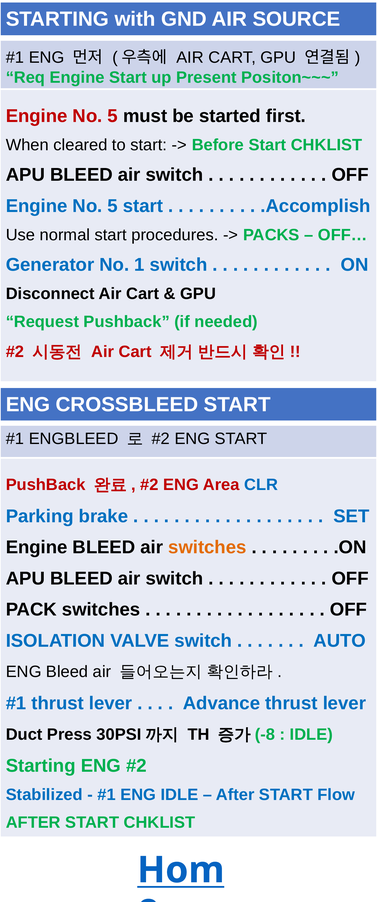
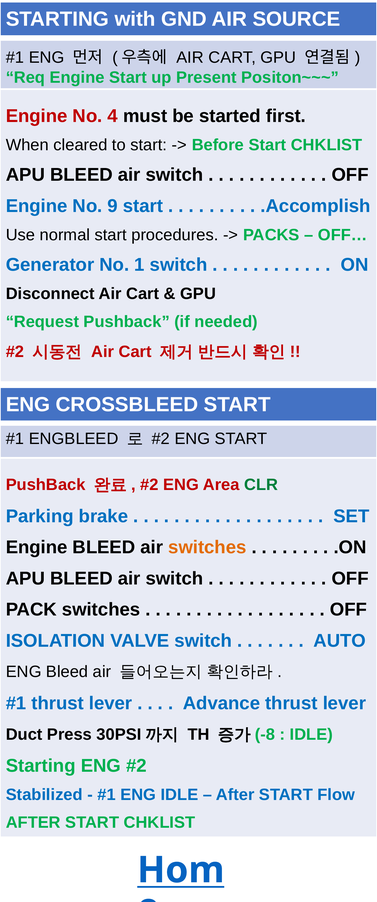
5: 5 -> 4 (113, 116)
5: 5 -> 9 (113, 206)
CLR colour: blue -> green (261, 485)
